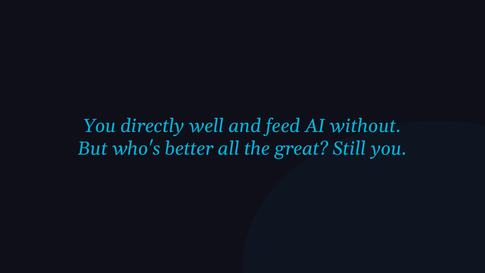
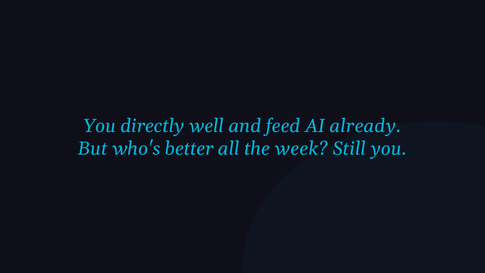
without: without -> already (365, 126)
great: great -> week (301, 148)
